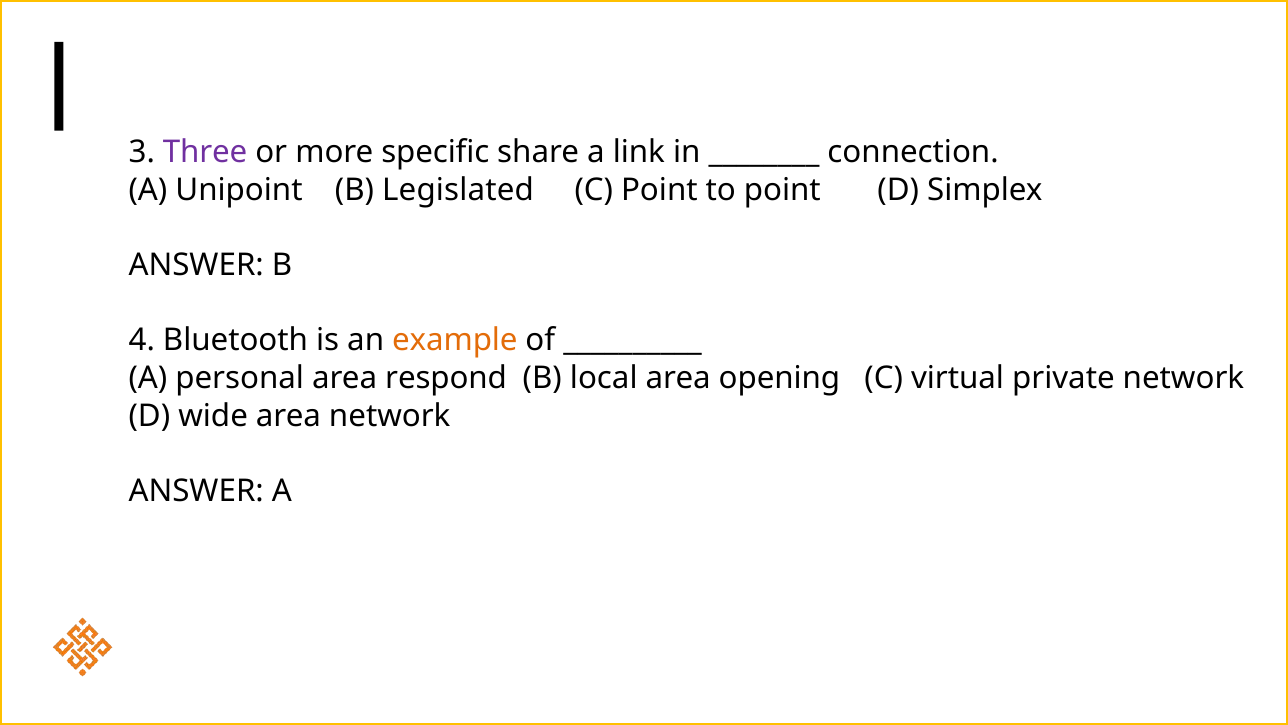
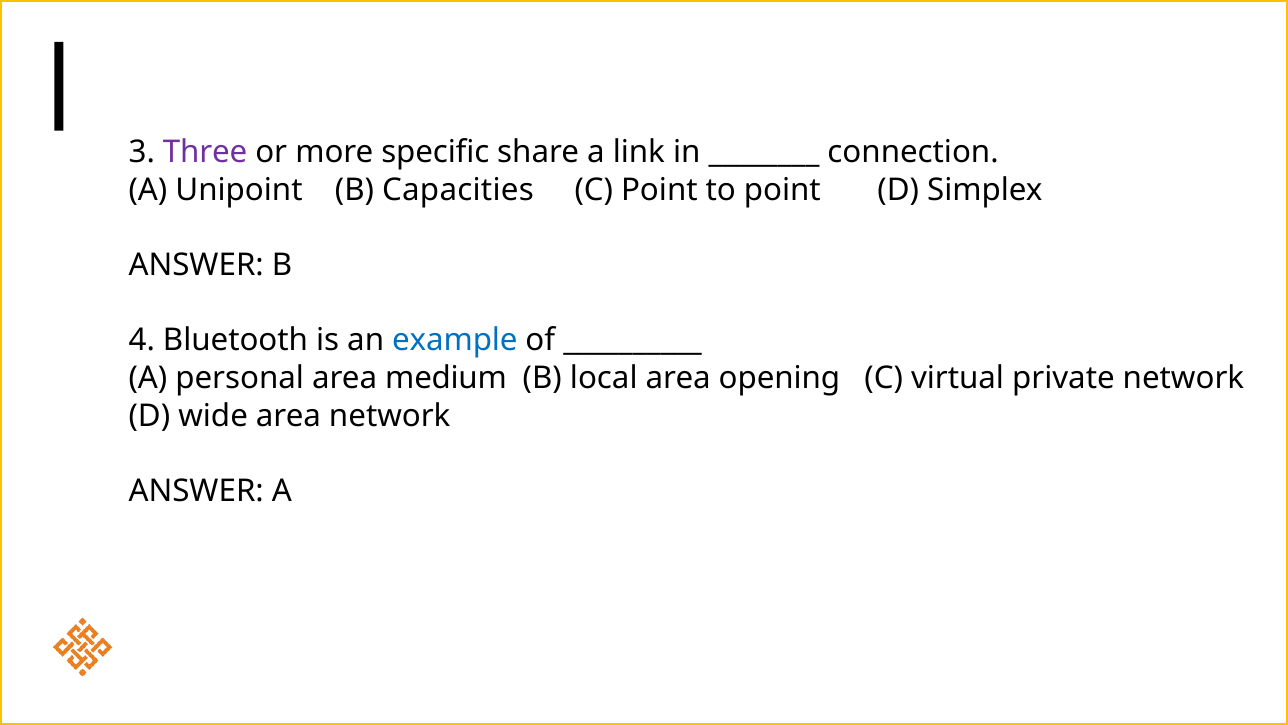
Legislated: Legislated -> Capacities (458, 190)
example colour: orange -> blue (455, 340)
respond: respond -> medium (446, 378)
